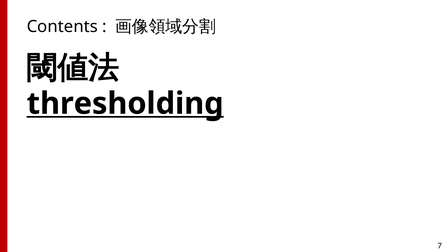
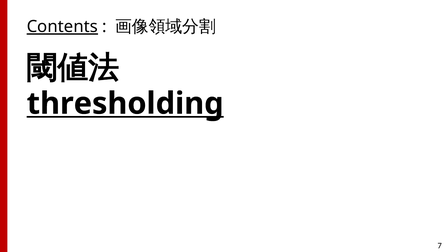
Contents underline: none -> present (62, 27)
